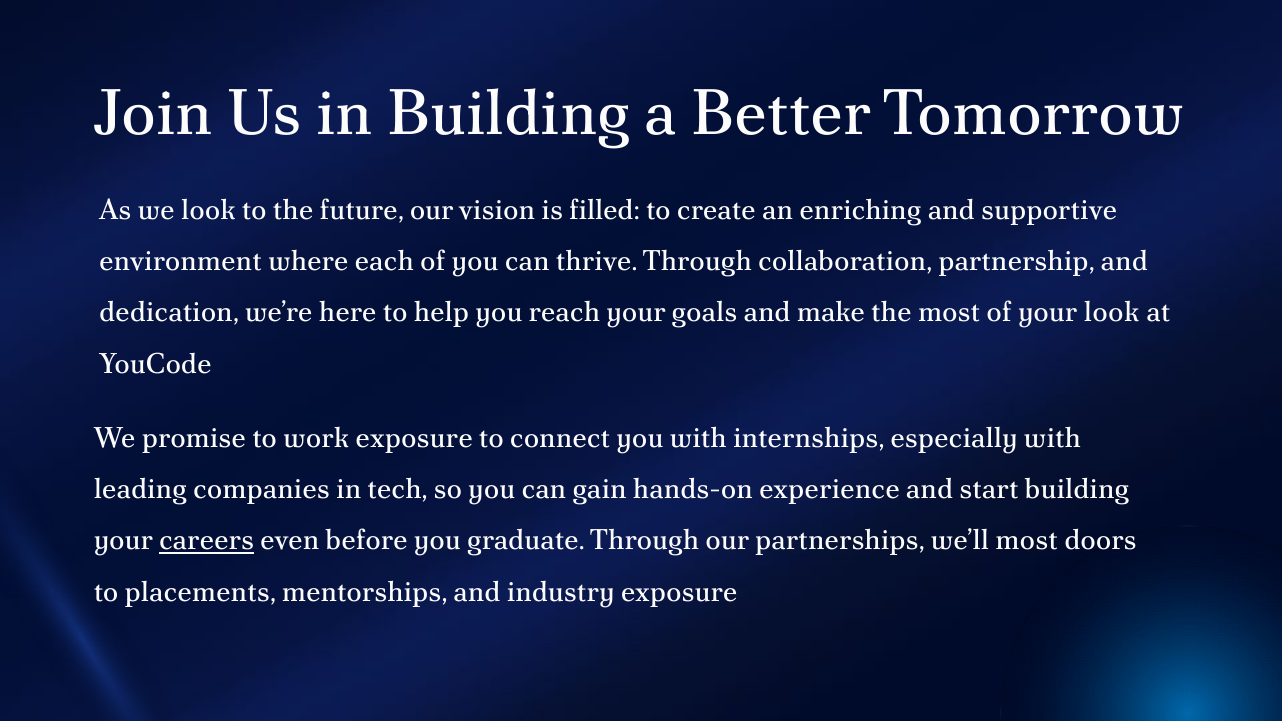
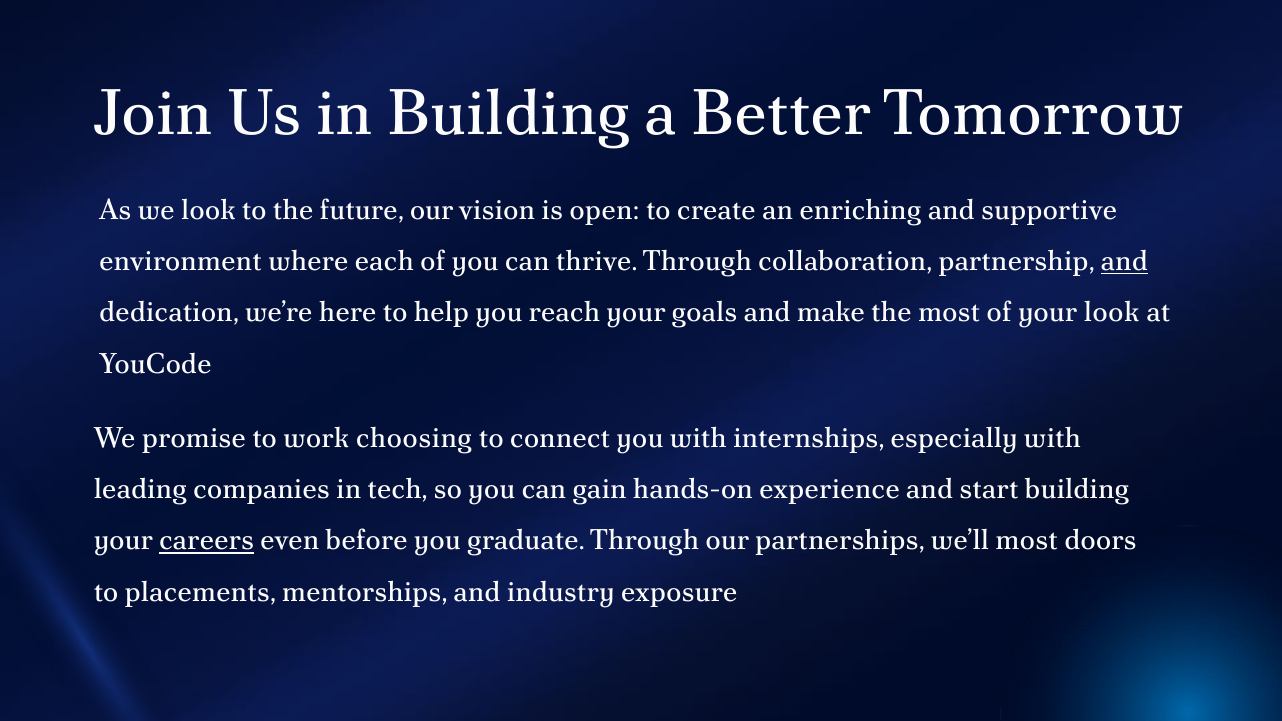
filled: filled -> open (604, 210)
and underline: none -> present (1124, 261)
work exposure: exposure -> choosing (414, 438)
